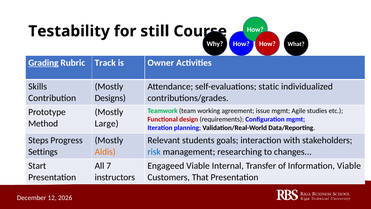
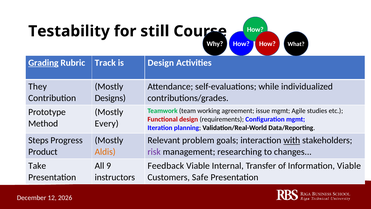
is Owner: Owner -> Design (161, 63)
Skills: Skills -> They (38, 87)
static: static -> while (269, 87)
Large: Large -> Every (107, 123)
students: students -> problem (198, 140)
with underline: none -> present (292, 140)
Settings: Settings -> Product (43, 152)
risk colour: blue -> purple (154, 152)
Start: Start -> Take (37, 166)
7: 7 -> 9 (109, 166)
Engageed: Engageed -> Feedback (166, 166)
That: That -> Safe (200, 177)
